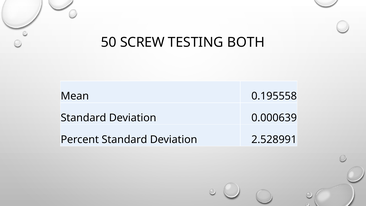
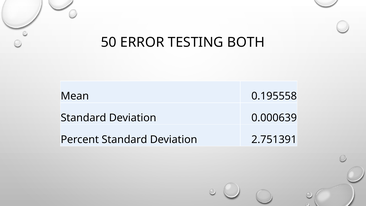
SCREW: SCREW -> ERROR (142, 42)
2.528991: 2.528991 -> 2.751391 (274, 139)
